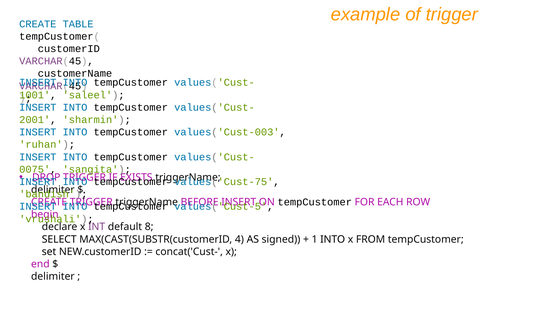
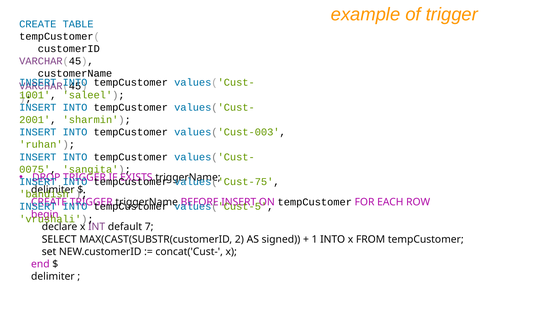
8: 8 -> 7 (149, 227)
4: 4 -> 2 (239, 239)
